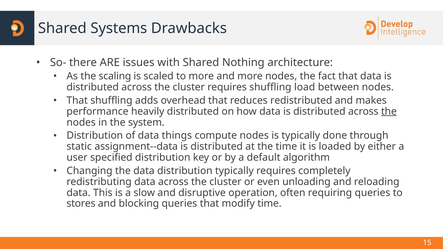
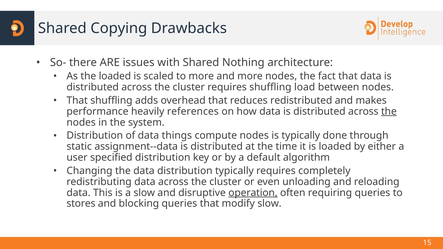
Systems: Systems -> Copying (119, 28)
the scaling: scaling -> loaded (115, 76)
heavily distributed: distributed -> references (193, 111)
operation underline: none -> present (253, 193)
modify time: time -> slow (269, 204)
